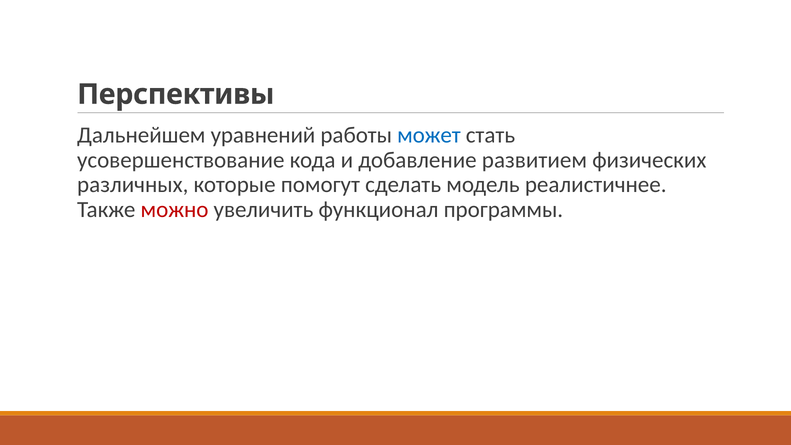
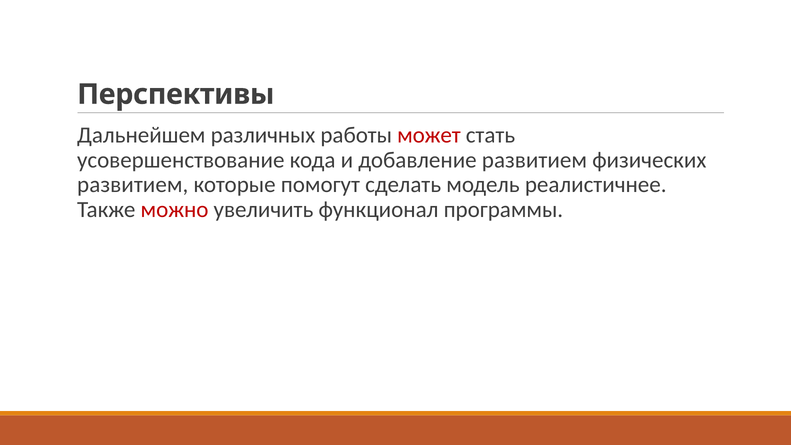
уравнений: уравнений -> различных (263, 135)
может colour: blue -> red (429, 135)
различных: различных -> развитием (133, 185)
